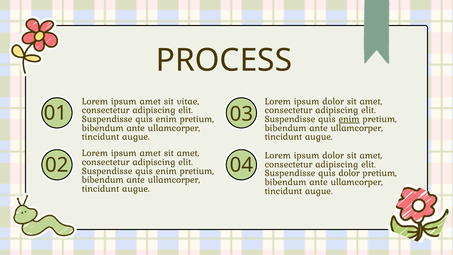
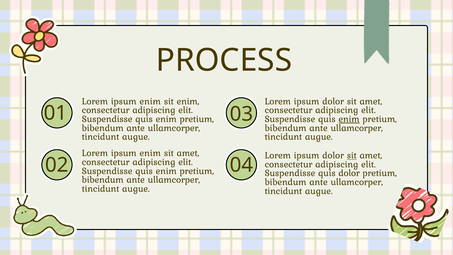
amet: amet -> enim (150, 101)
sit vitae: vitae -> enim (188, 101)
amet: amet -> enim (150, 153)
sit underline: none -> present (352, 155)
